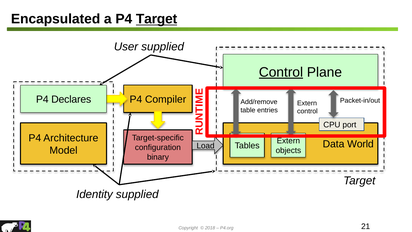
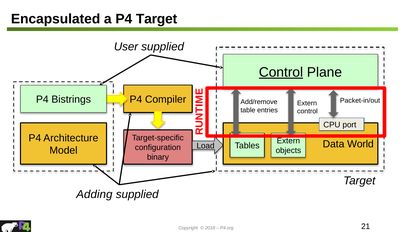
Target underline: present -> none (157, 19)
Declares: Declares -> Bistrings (71, 99)
Identity: Identity -> Adding (94, 194)
